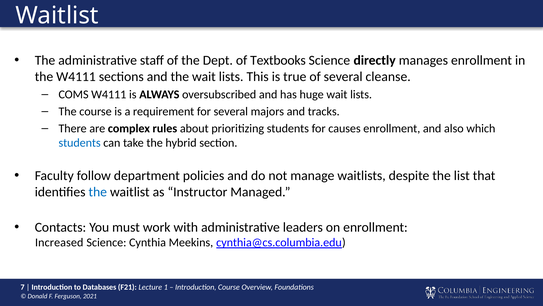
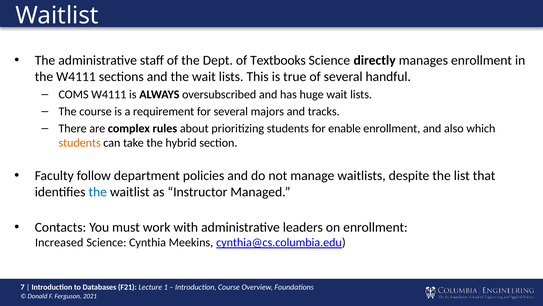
cleanse: cleanse -> handful (388, 77)
causes: causes -> enable (345, 128)
students colour: blue -> orange (80, 143)
